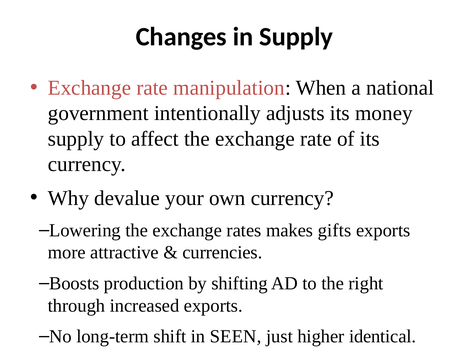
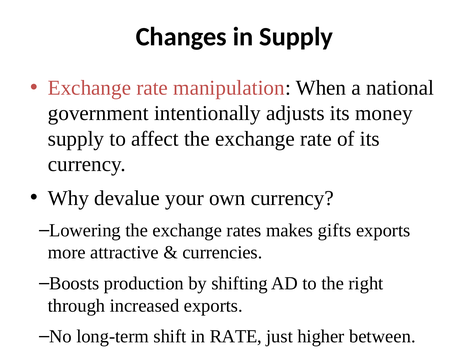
in SEEN: SEEN -> RATE (236, 336)
identical: identical -> between (382, 336)
